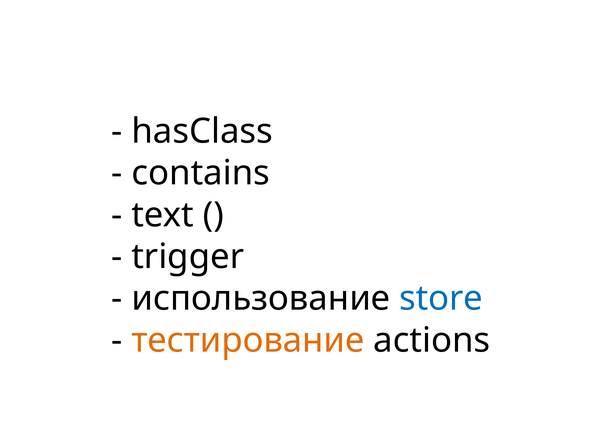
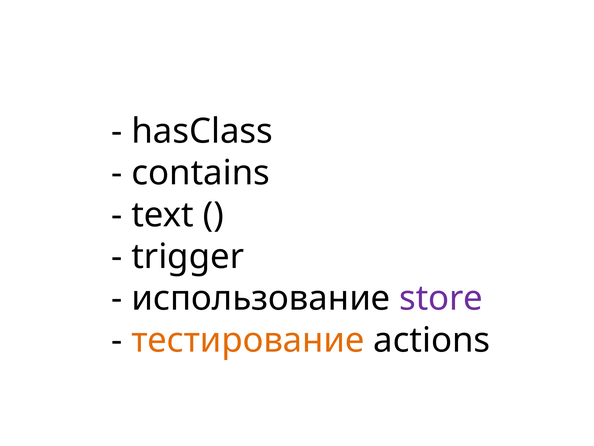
store colour: blue -> purple (441, 298)
